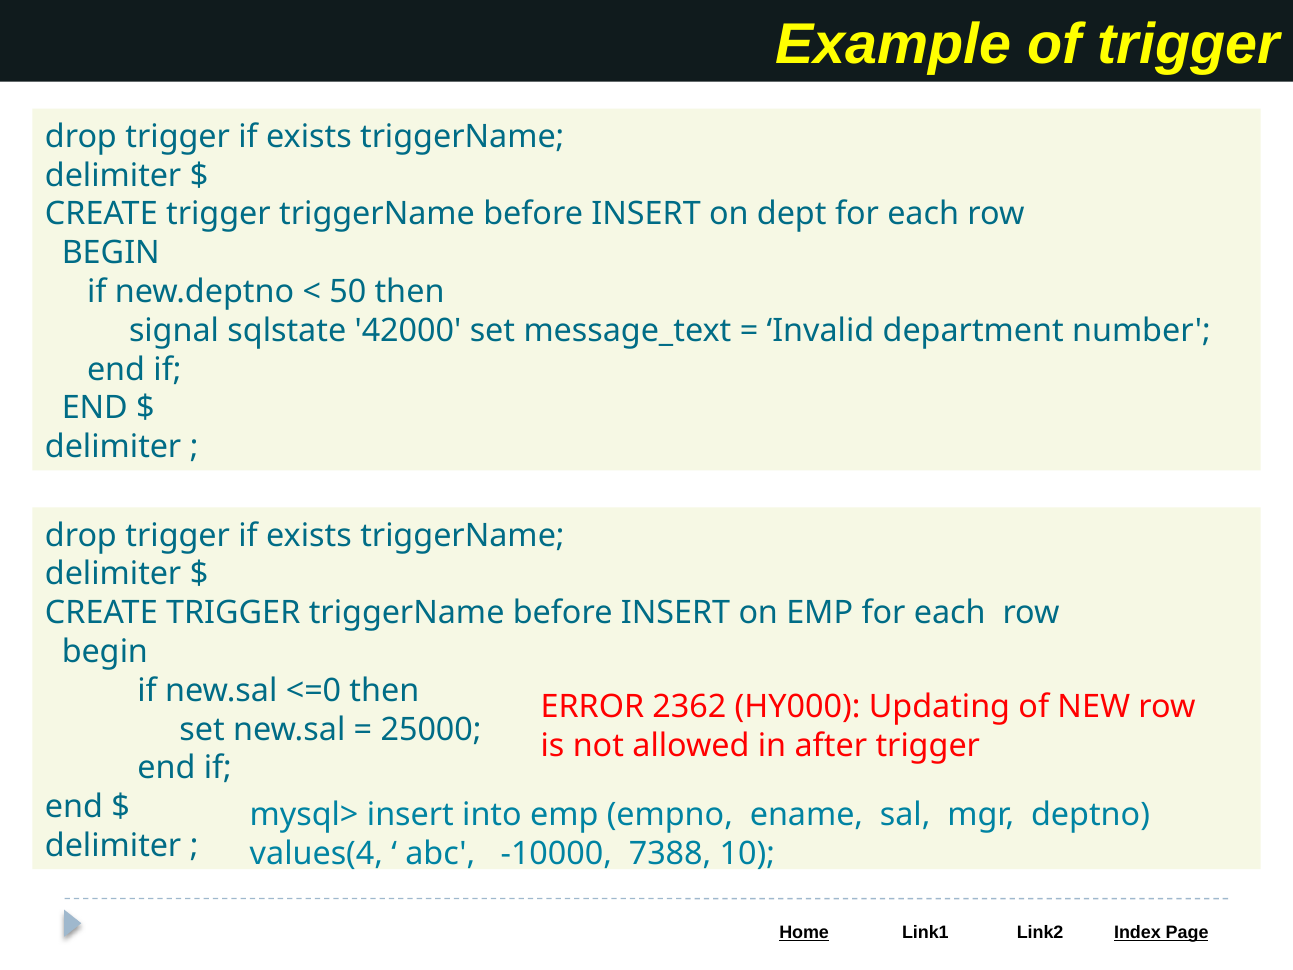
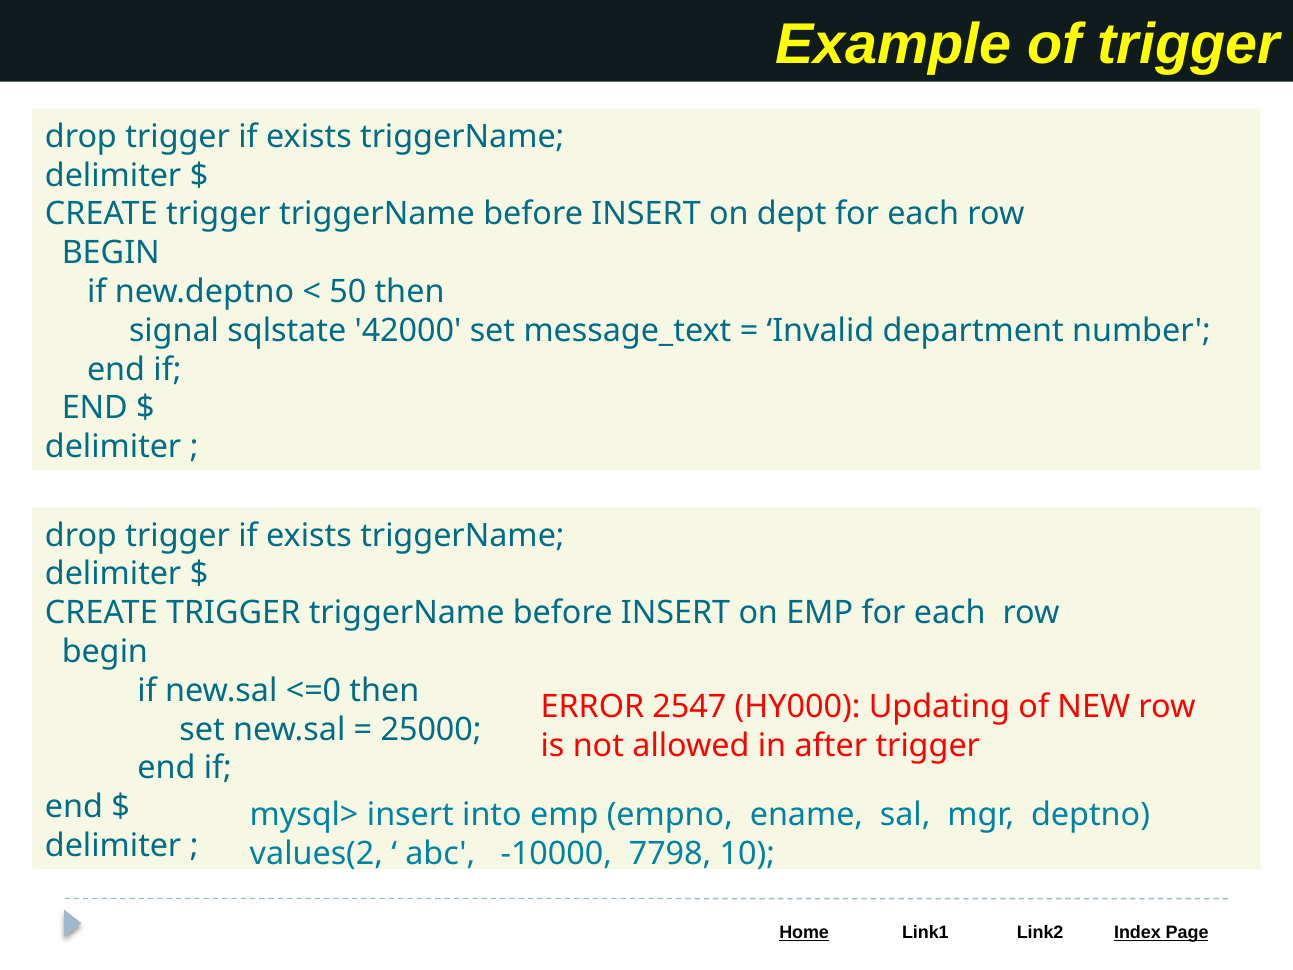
2362: 2362 -> 2547 (689, 707)
values(4: values(4 -> values(2 (316, 853)
7388: 7388 -> 7798 (670, 853)
